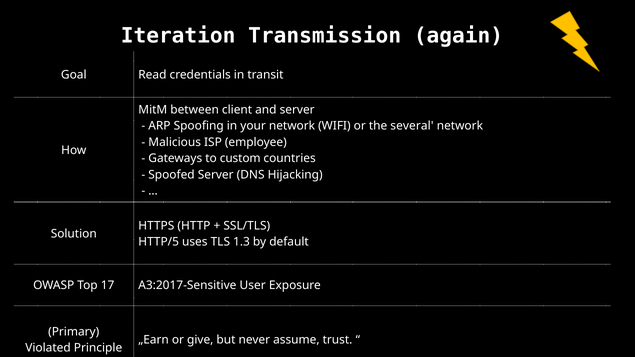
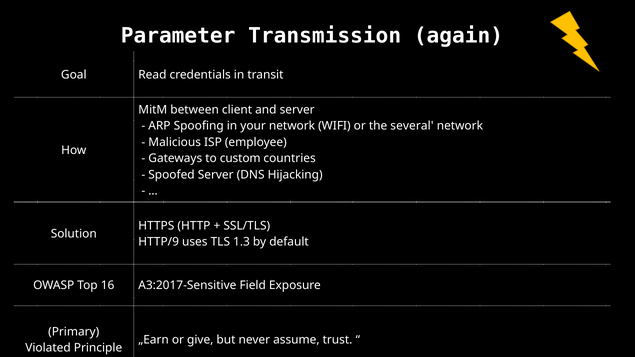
Iteration: Iteration -> Parameter (178, 36)
HTTP/5: HTTP/5 -> HTTP/9 (159, 242)
17: 17 -> 16 (108, 286)
User: User -> Field (253, 286)
